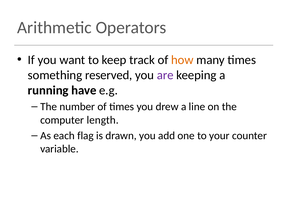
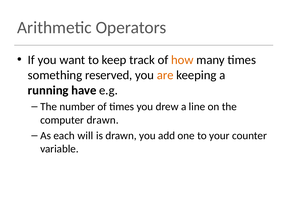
are colour: purple -> orange (165, 75)
computer length: length -> drawn (103, 120)
flag: flag -> will (85, 135)
